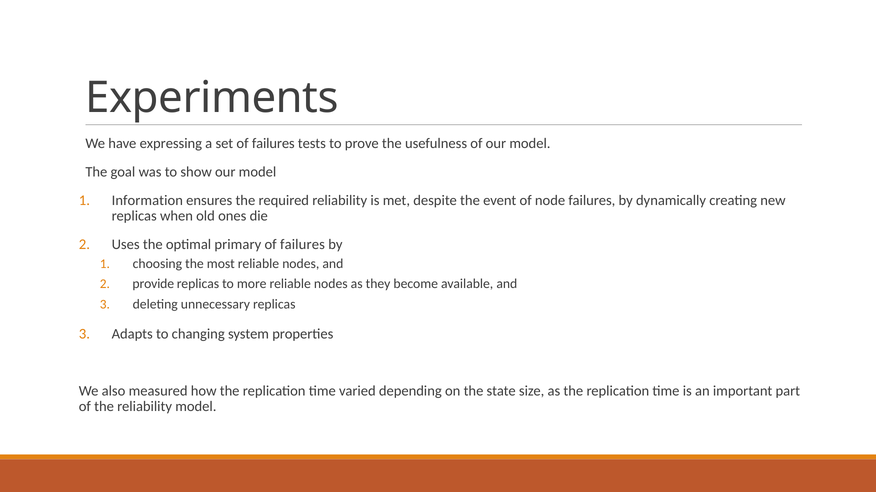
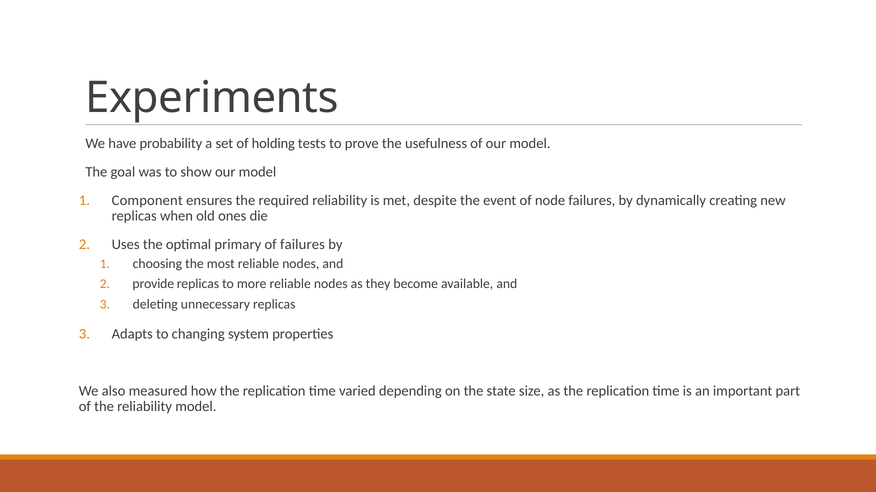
expressing: expressing -> probability (171, 144)
set of failures: failures -> holding (273, 144)
Information: Information -> Component (147, 201)
